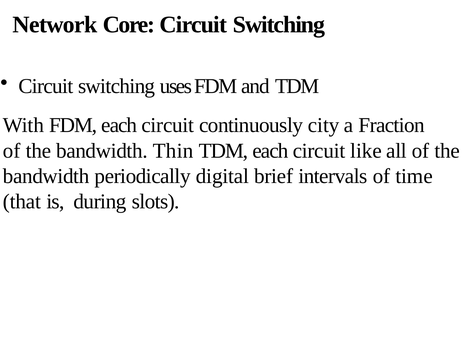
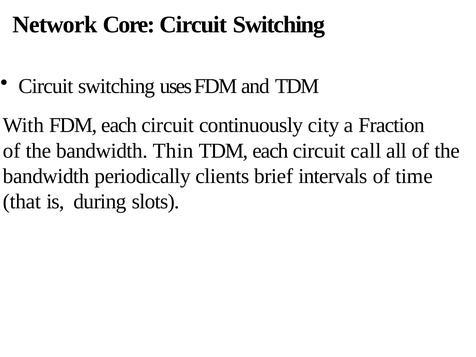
like: like -> call (366, 151)
digital: digital -> clients (222, 176)
